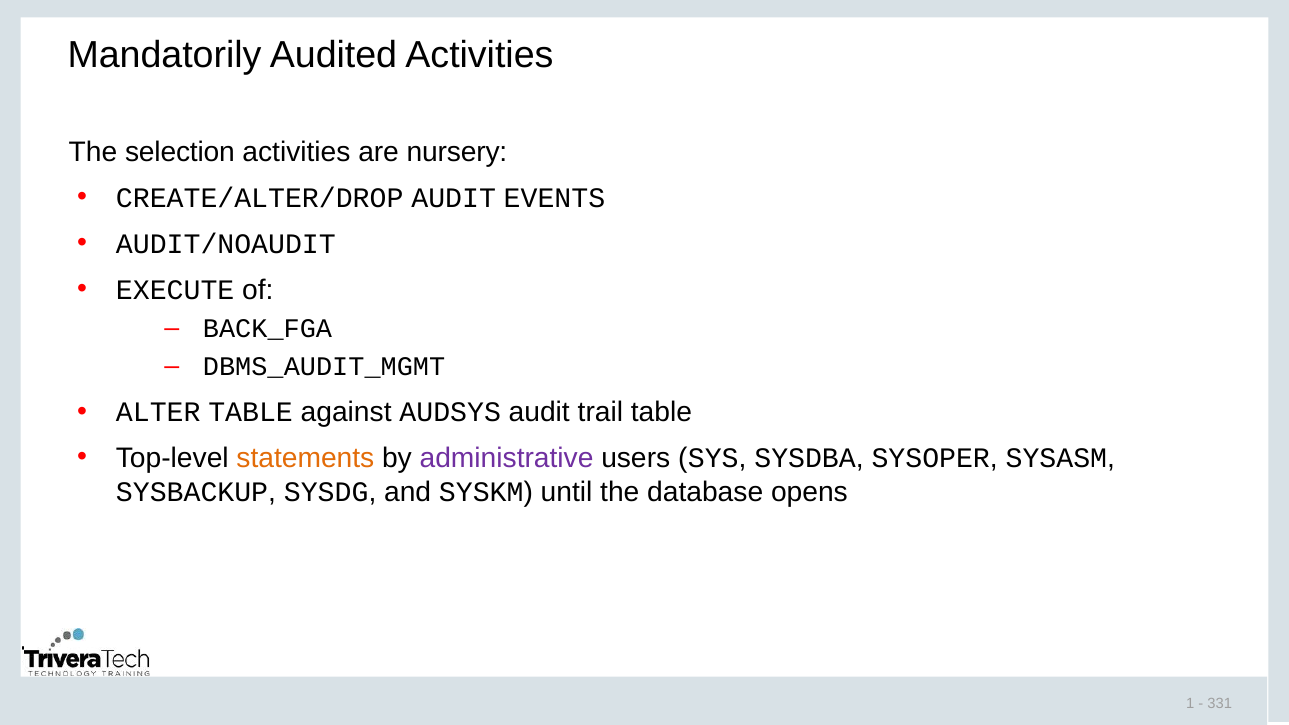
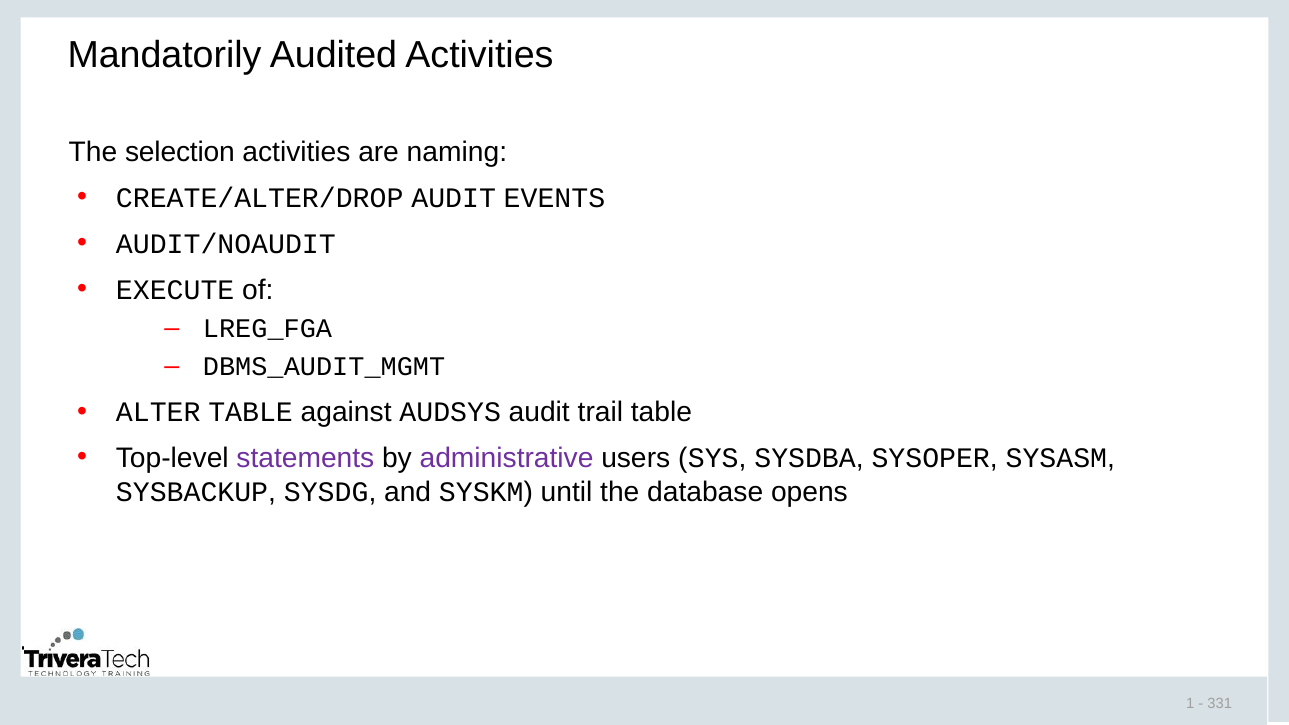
nursery: nursery -> naming (457, 152)
BACK_FGA: BACK_FGA -> LREG_FGA (268, 329)
statements colour: orange -> purple (305, 458)
